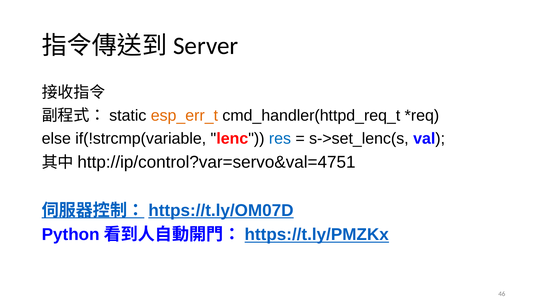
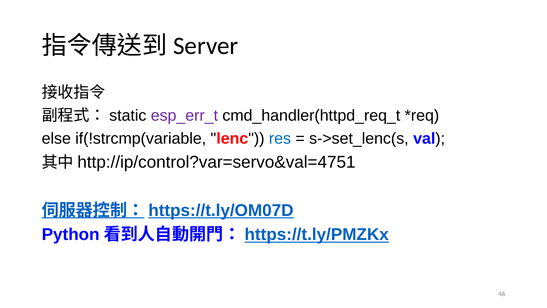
esp_err_t colour: orange -> purple (184, 115)
